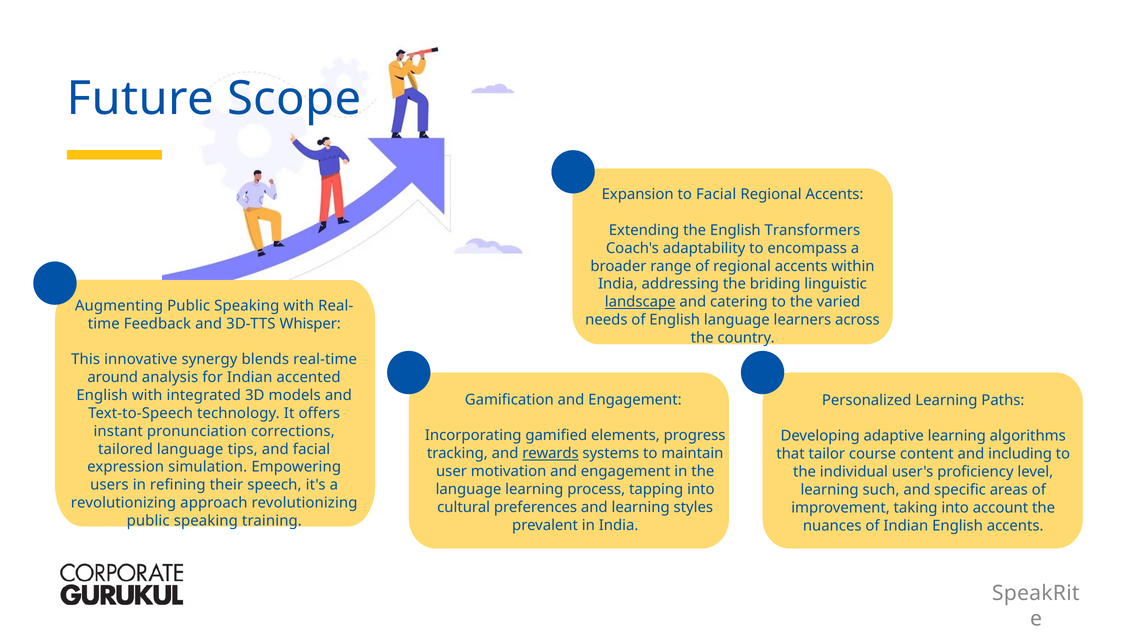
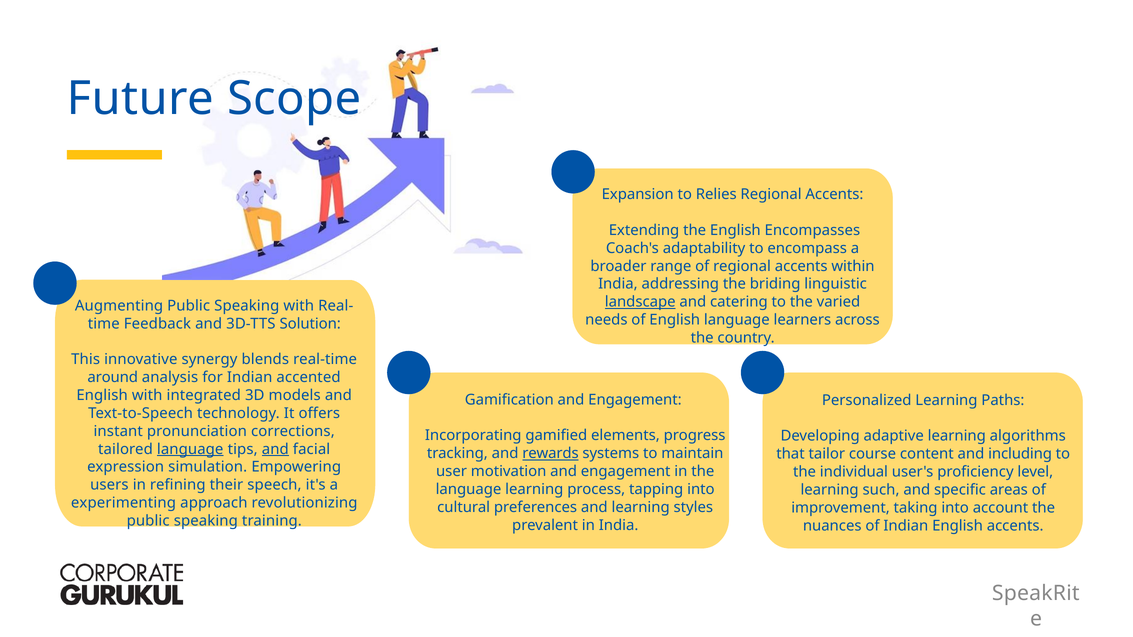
to Facial: Facial -> Relies (716, 194)
Transformers: Transformers -> Encompasses (812, 230)
Whisper: Whisper -> Solution (310, 324)
language underline: none -> present (190, 449)
and underline: none -> present (275, 449)
revolutionizing: revolutionizing -> experimenting (123, 503)
